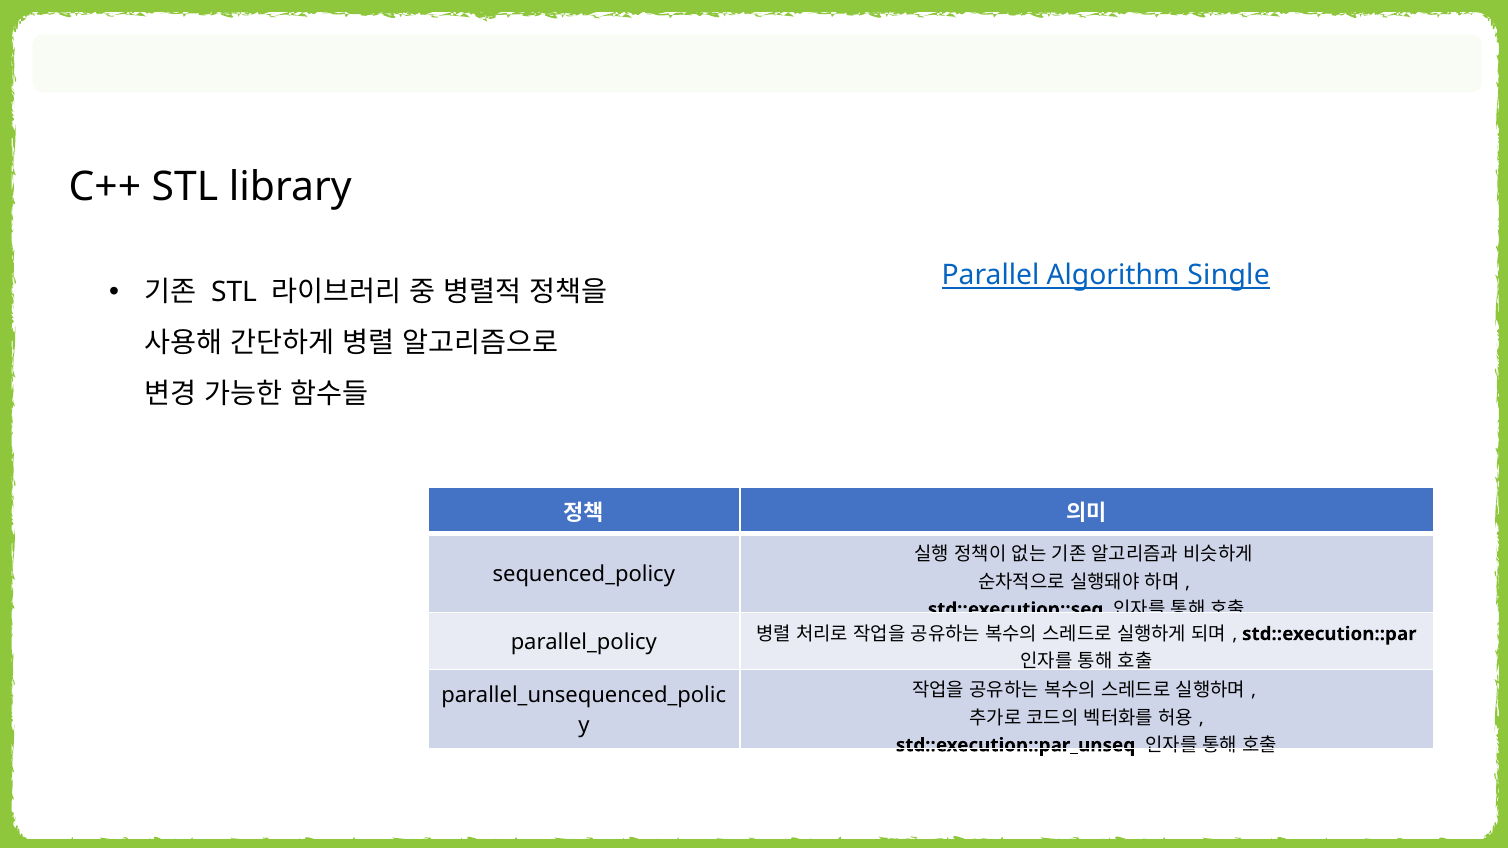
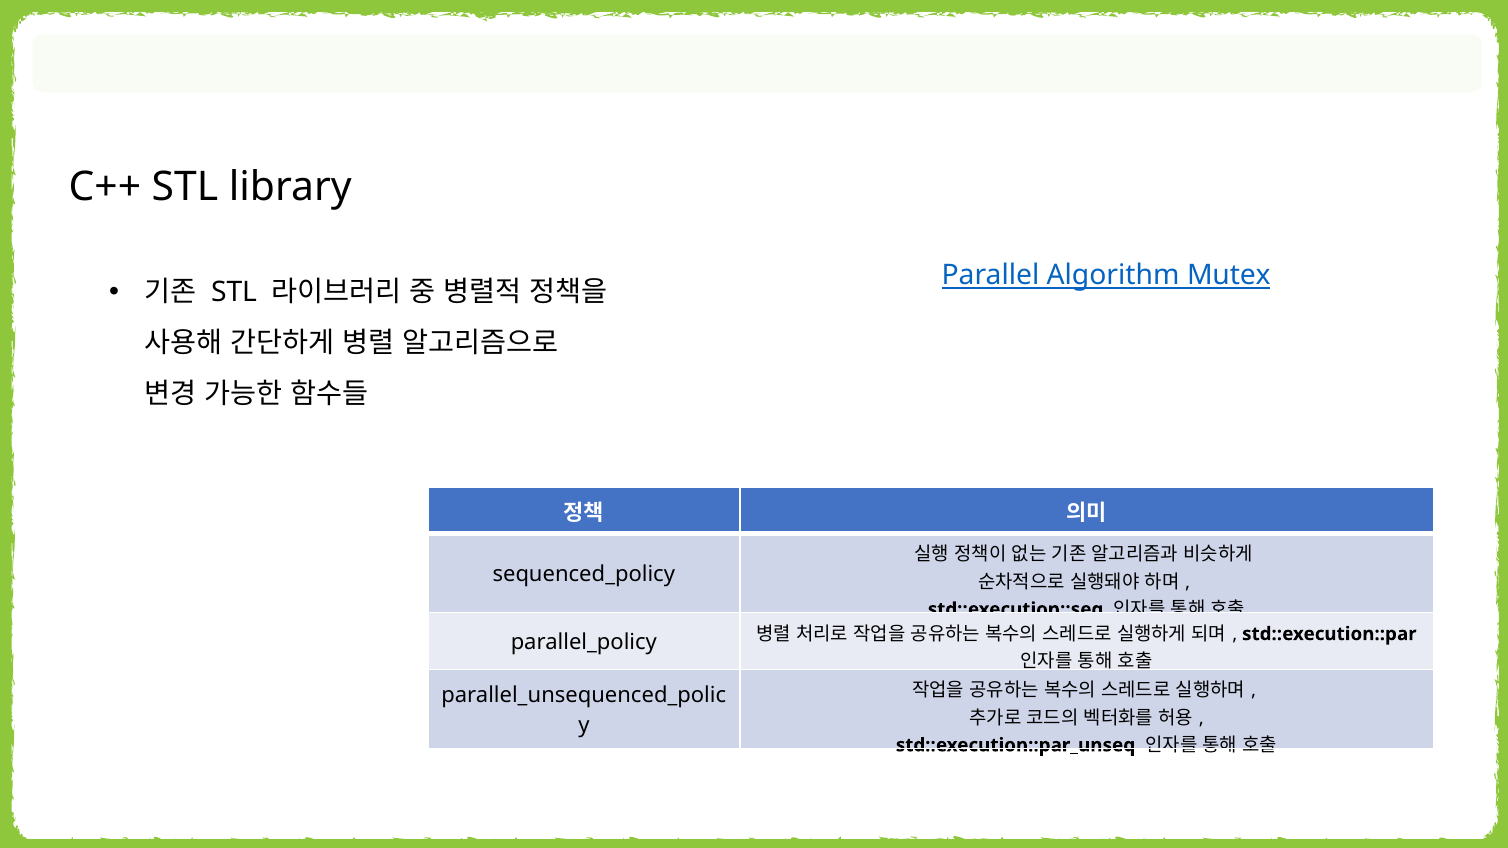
Single: Single -> Mutex (1229, 275)
